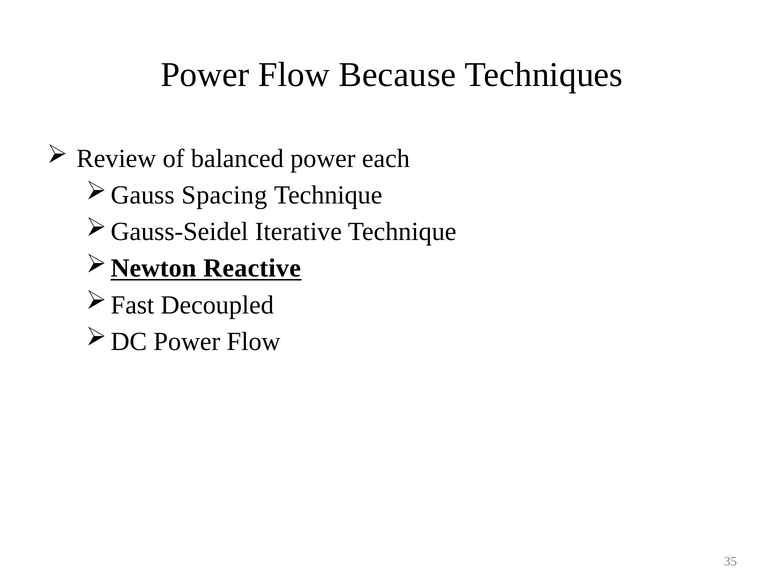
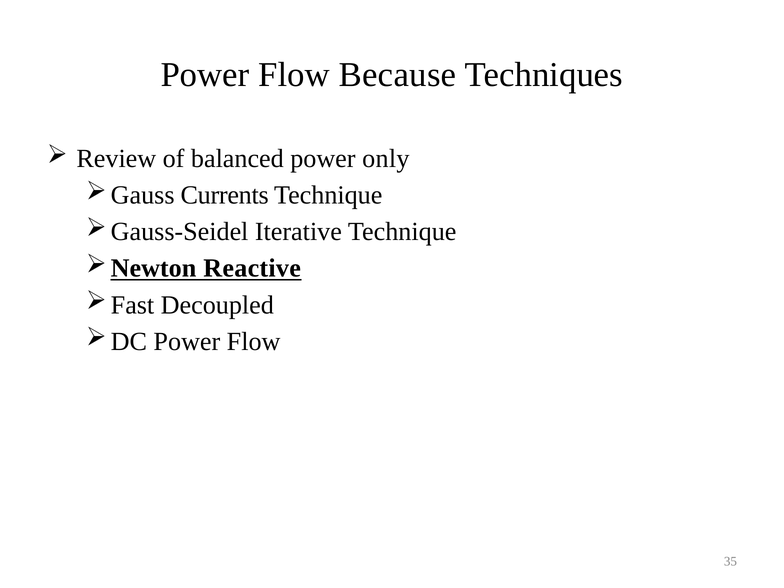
each: each -> only (386, 159)
Spacing: Spacing -> Currents (225, 195)
